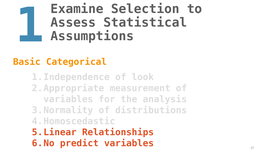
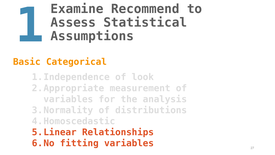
Selection: Selection -> Recommend (145, 9)
predict: predict -> fitting (79, 143)
